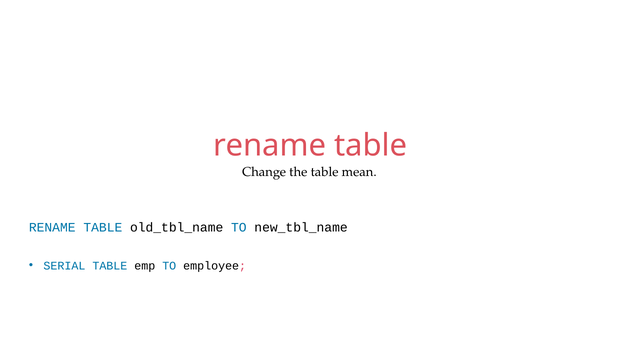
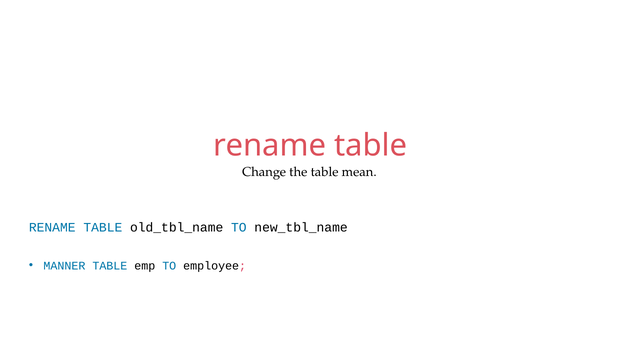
SERIAL: SERIAL -> MANNER (64, 266)
